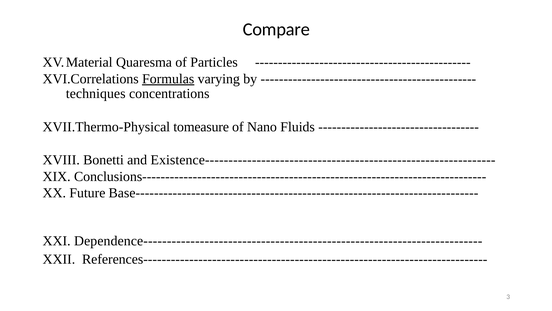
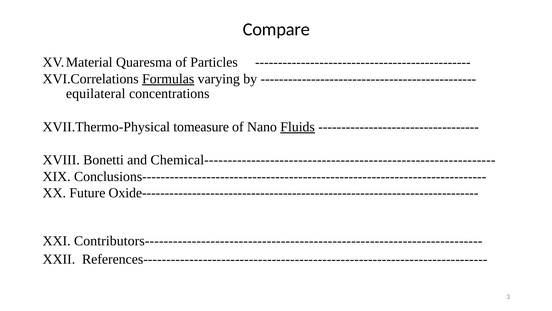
techniques: techniques -> equilateral (96, 94)
Fluids underline: none -> present (298, 127)
Existence--------------------------------------------------------------: Existence-------------------------------------------------------------- -> Chemical-------------------------------------------------------------- (323, 160)
Base--------------------------------------------------------------------------: Base-------------------------------------------------------------------------- -> Oxide-------------------------------------------------------------------------- (294, 193)
Dependence------------------------------------------------------------------------: Dependence------------------------------------------------------------------------ -> Contributors------------------------------------------------------------------------ (278, 241)
